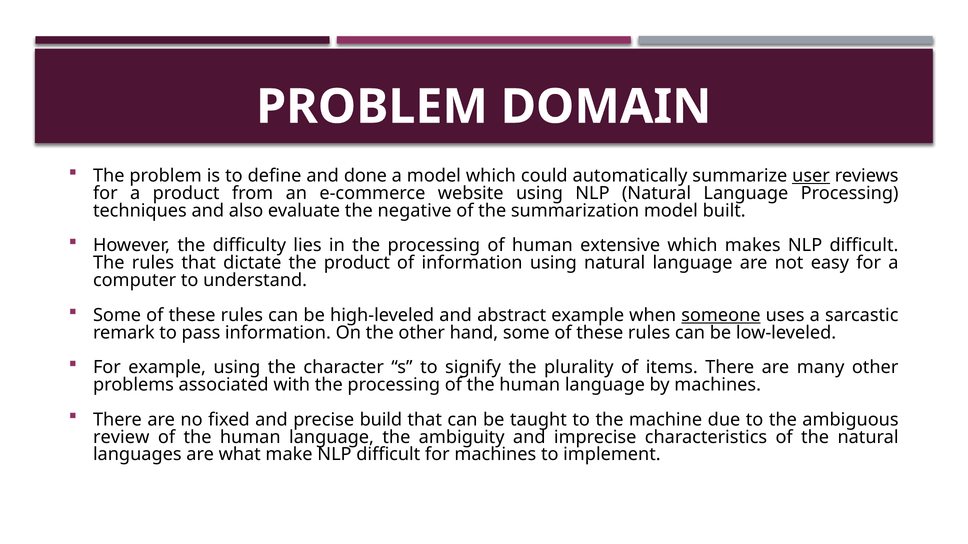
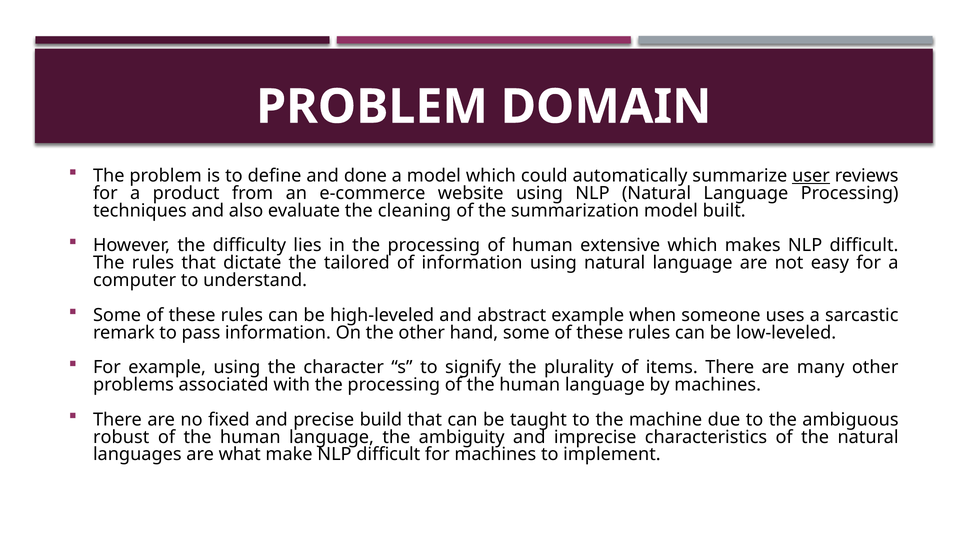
negative: negative -> cleaning (414, 211)
the product: product -> tailored (357, 263)
someone underline: present -> none (721, 315)
review: review -> robust (121, 437)
